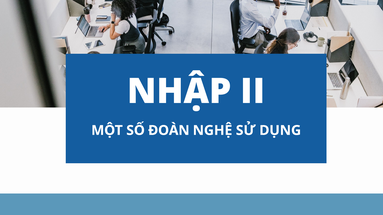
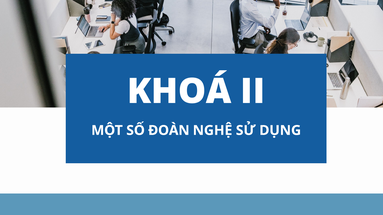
NHẬP: NHẬP -> KHOÁ (179, 92)
